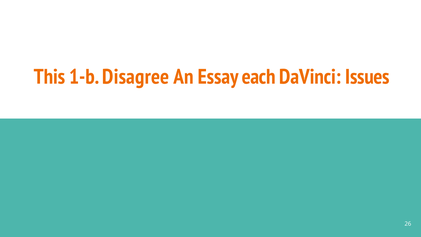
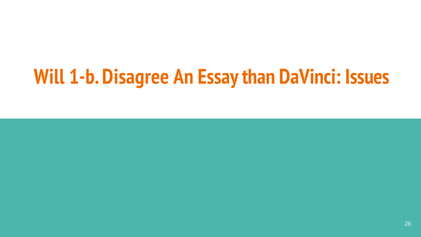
This: This -> Will (49, 77)
each: each -> than (259, 77)
